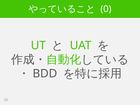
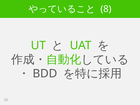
0: 0 -> 8 (106, 9)
